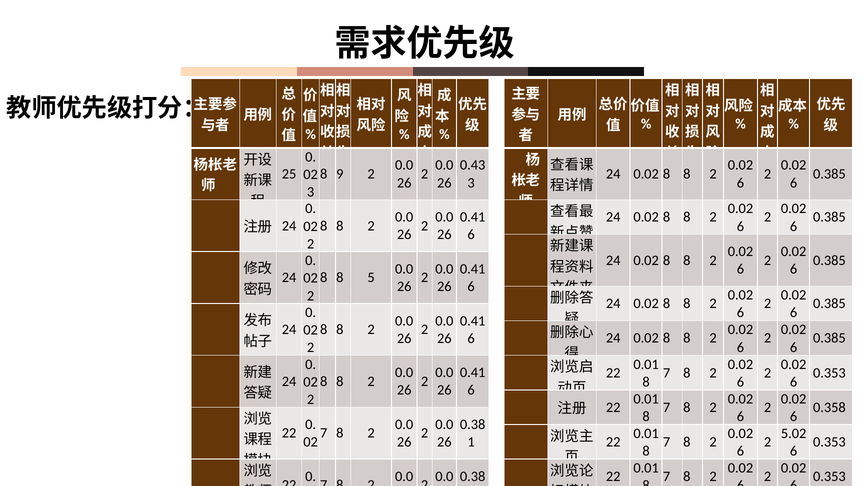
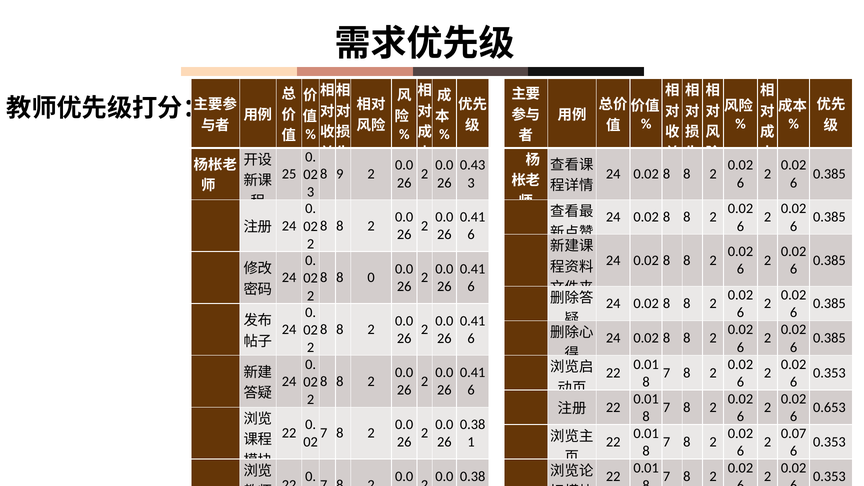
8 5: 5 -> 0 (371, 278)
0.358: 0.358 -> 0.653 (829, 407)
5.02: 5.02 -> 0.07 (794, 433)
